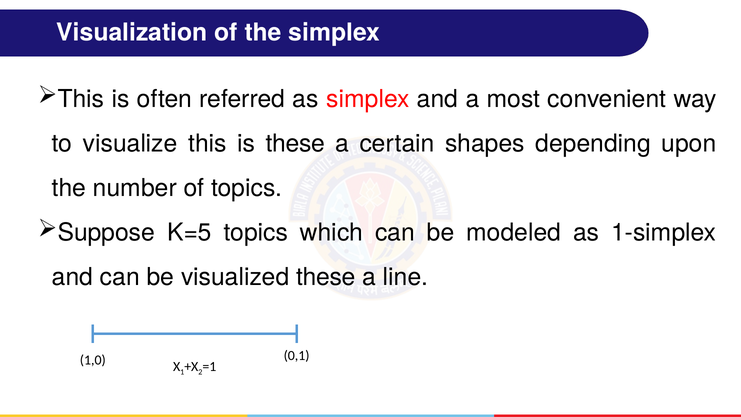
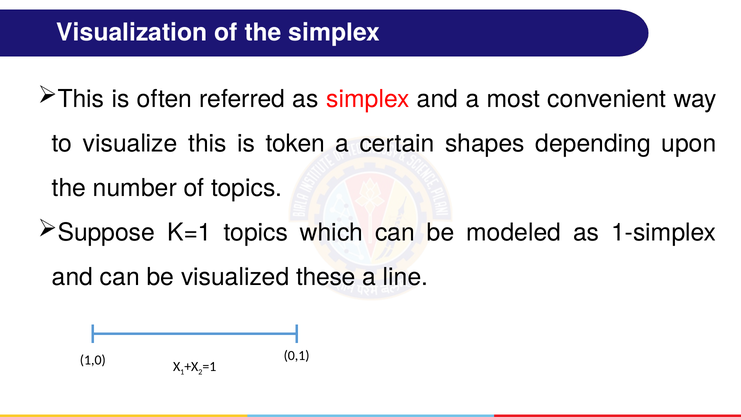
is these: these -> token (295, 144)
K=5: K=5 -> K=1 (189, 233)
